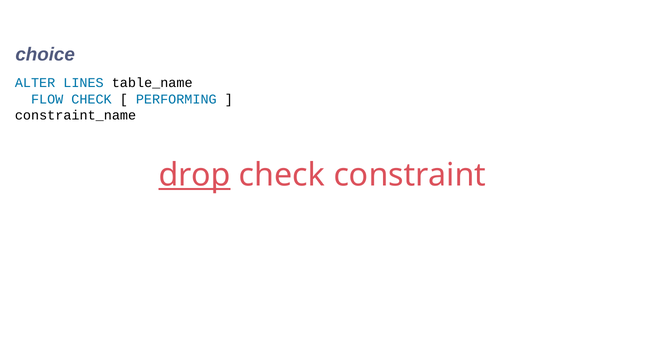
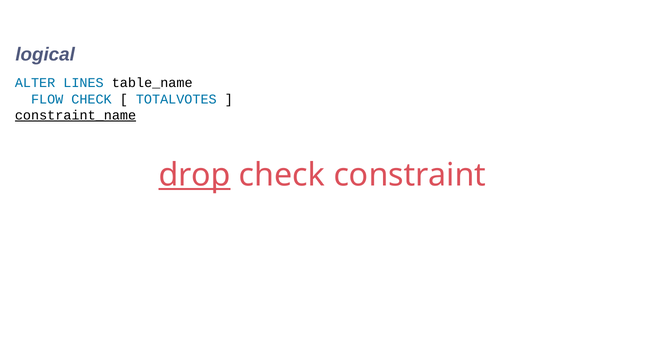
choice: choice -> logical (45, 54)
PERFORMING: PERFORMING -> TOTALVOTES (176, 99)
constraint_name underline: none -> present (76, 115)
